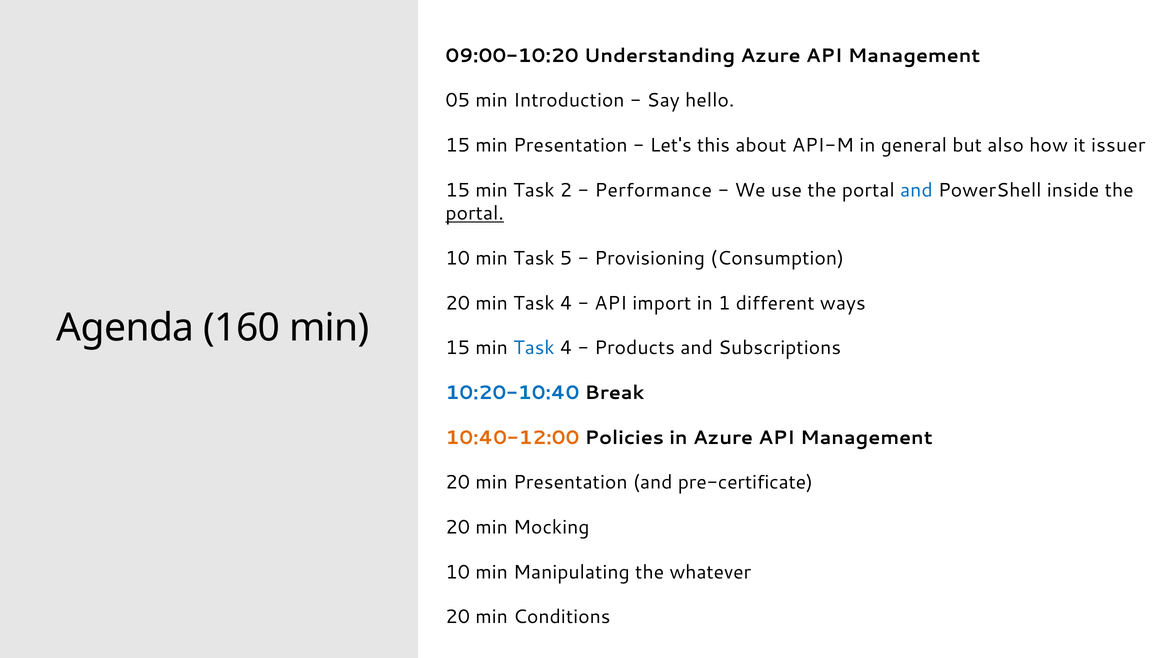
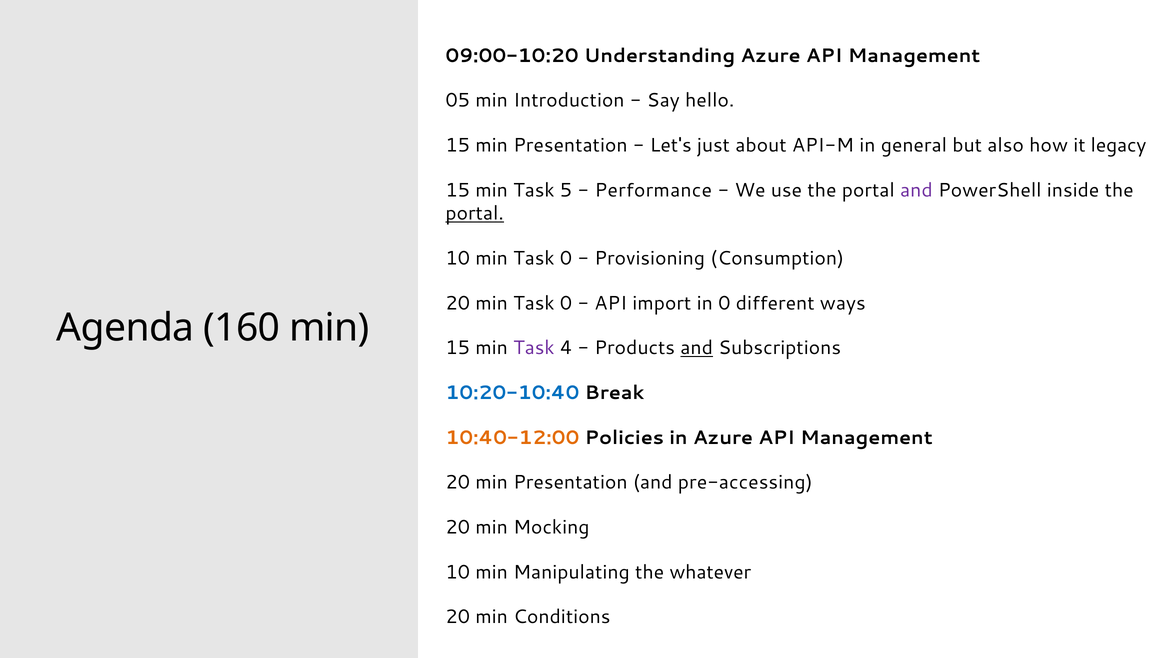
this: this -> just (713, 145)
issuer: issuer -> legacy (1119, 145)
2: 2 -> 5 (566, 190)
and colour: blue -> purple (916, 190)
10 min Task 5: 5 -> 0 (566, 258)
20 min Task 4: 4 -> 0 (566, 303)
in 1: 1 -> 0 (724, 303)
Task colour: blue -> purple (534, 348)
and underline: none -> present (697, 348)
pre-certificate: pre-certificate -> pre-accessing (745, 483)
